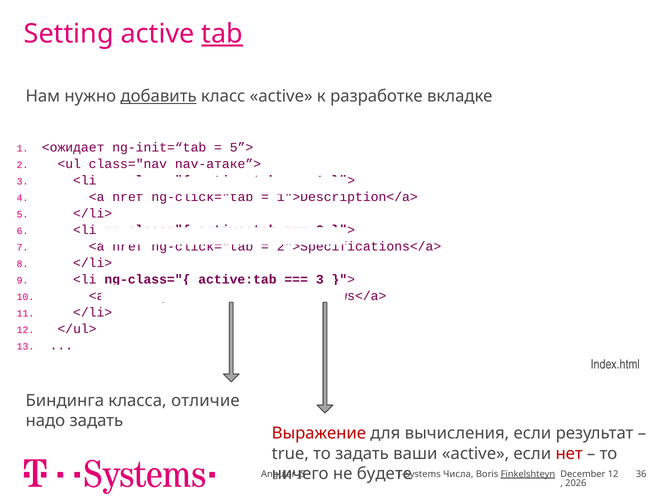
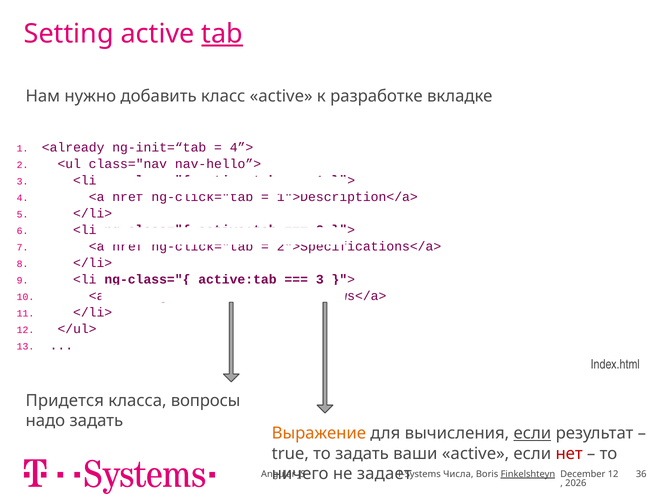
добавить underline: present -> none (159, 96)
<ожидает: <ожидает -> <already (73, 148)
5”>: 5”> -> 4”> (242, 148)
nav-атаке”>: nav-атаке”> -> nav-hello”> (218, 164)
Биндинга: Биндинга -> Придется (65, 401)
отличие: отличие -> вопросы (206, 401)
Выражение colour: red -> orange (319, 434)
если underline: none -> present (532, 434)
будете: будете -> задает (384, 474)
